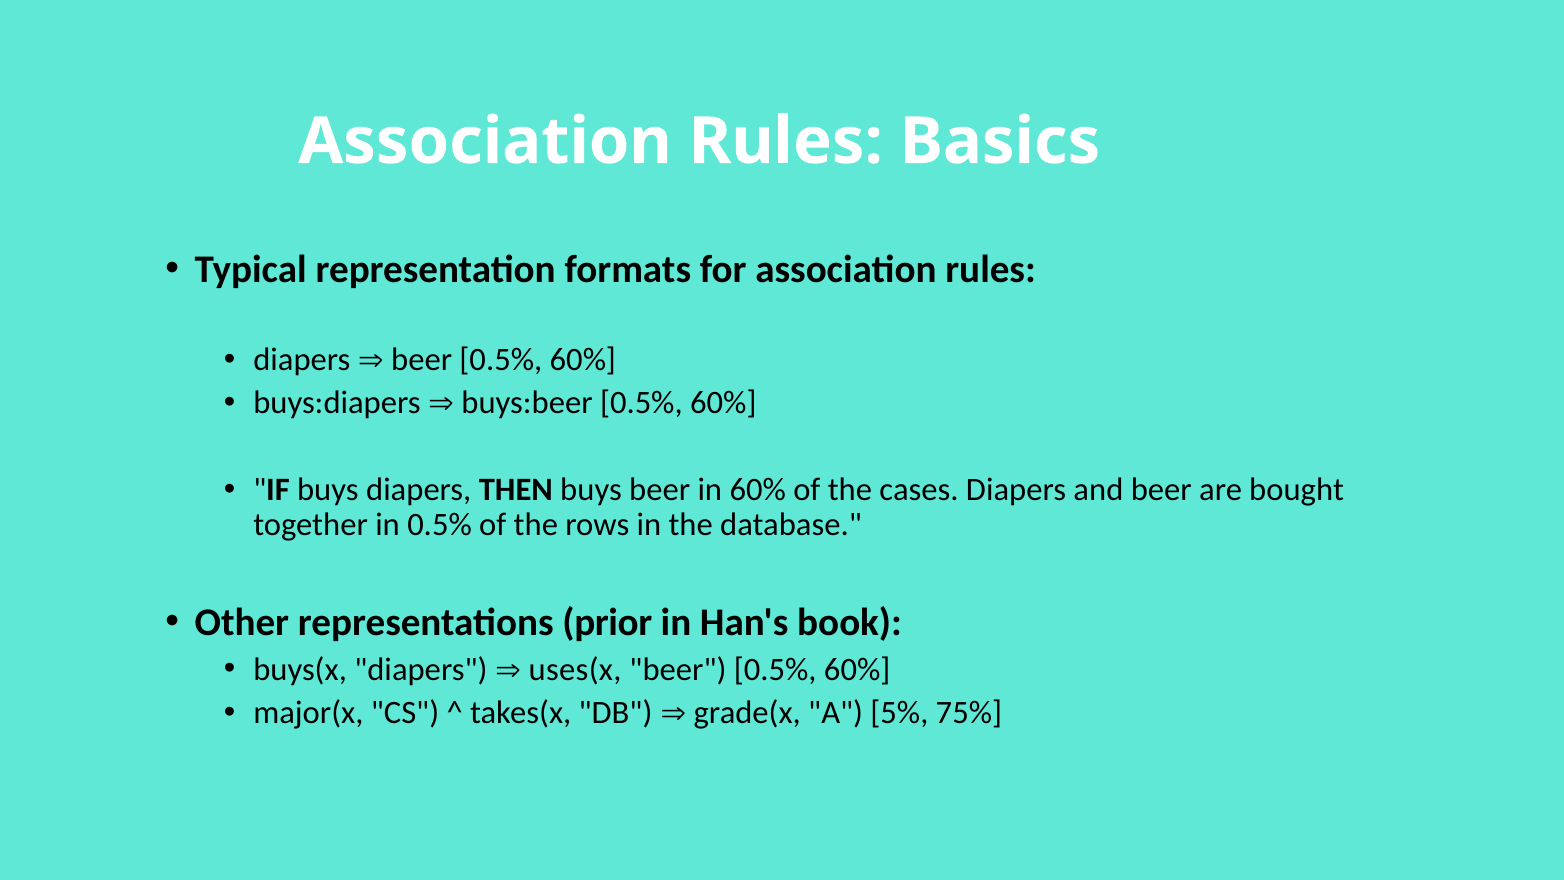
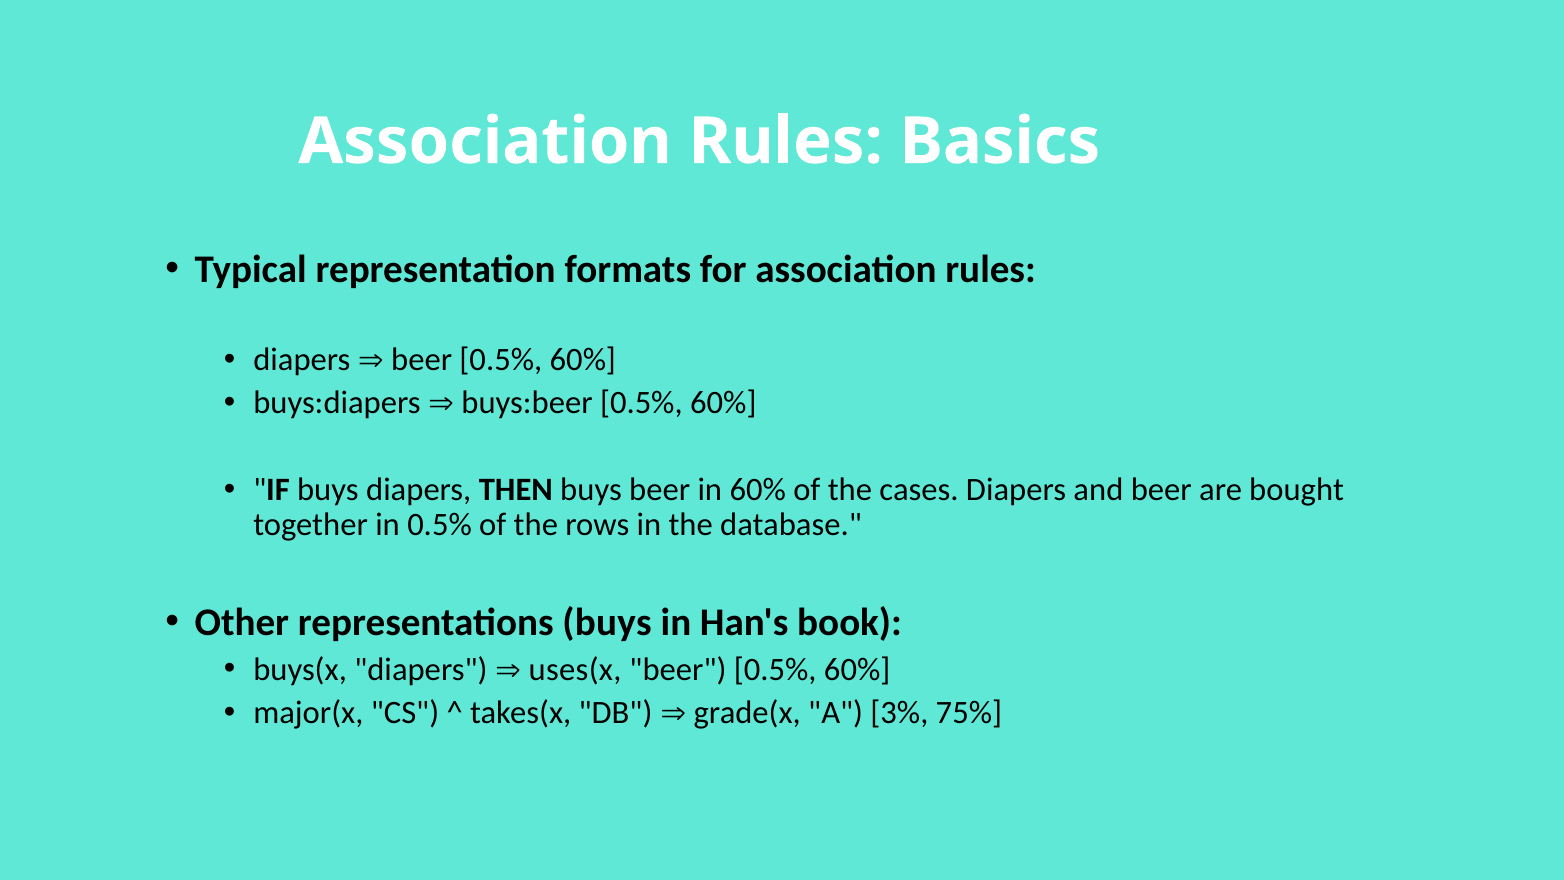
representations prior: prior -> buys (607, 622)
5%: 5% -> 3% (899, 713)
